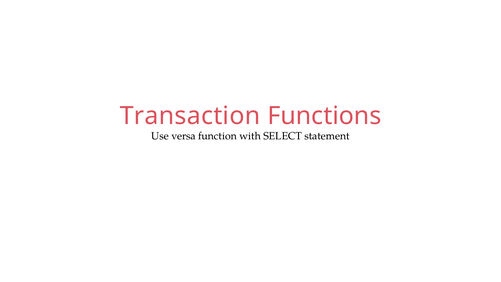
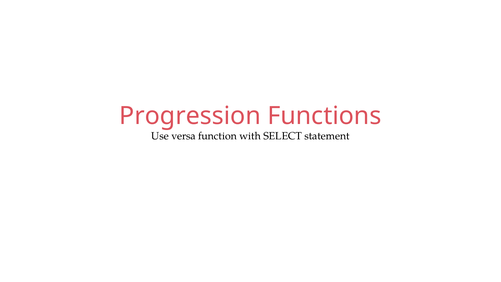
Transaction: Transaction -> Progression (190, 116)
